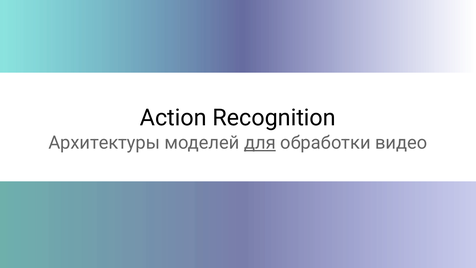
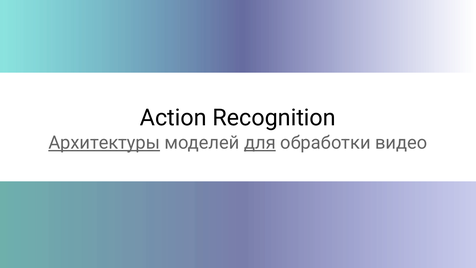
Архитектуры underline: none -> present (104, 143)
